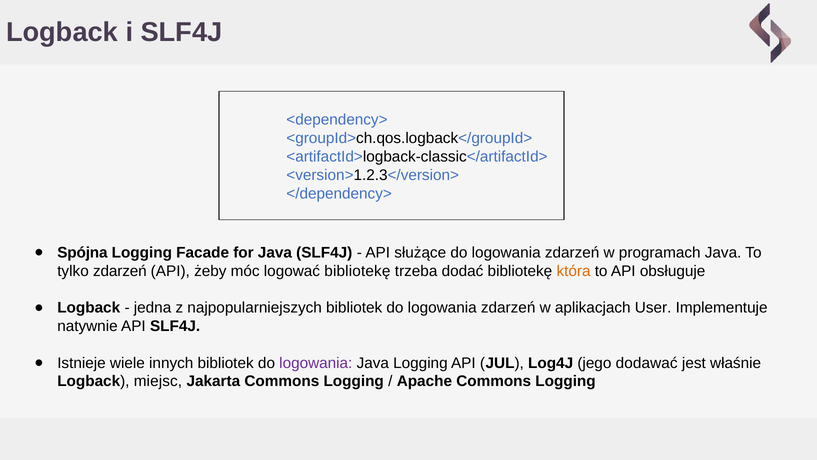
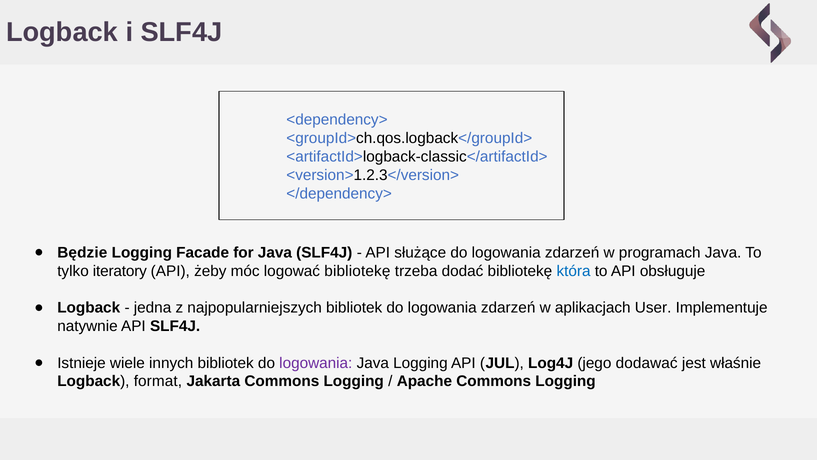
Spójna: Spójna -> Będzie (82, 252)
tylko zdarzeń: zdarzeń -> iteratory (120, 271)
która colour: orange -> blue (574, 271)
miejsc: miejsc -> format (158, 381)
